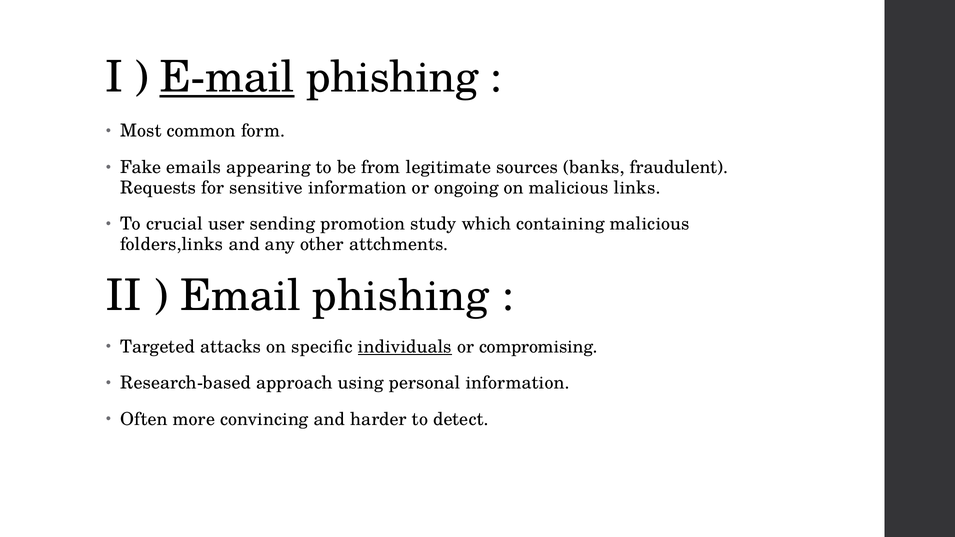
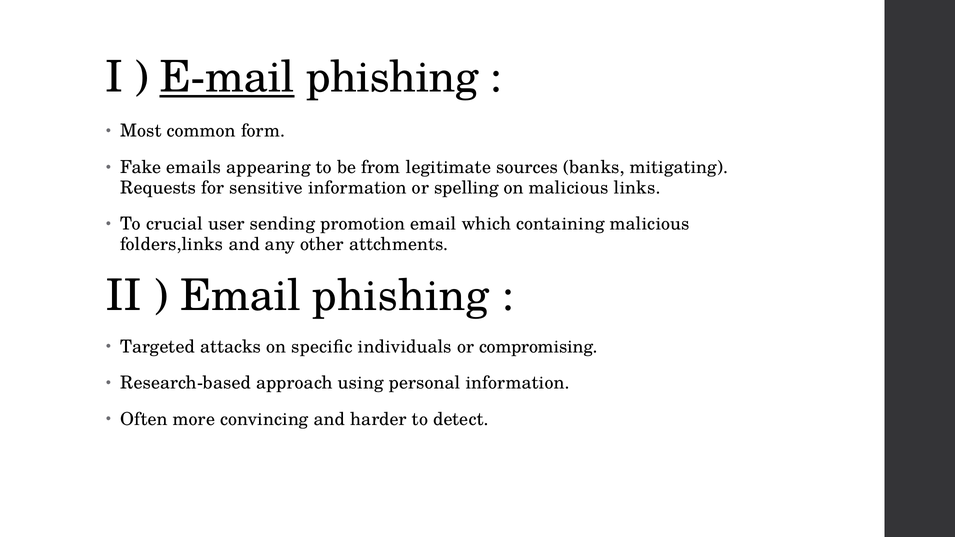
fraudulent: fraudulent -> mitigating (679, 167)
ongoing: ongoing -> spelling (466, 188)
promotion study: study -> email (433, 224)
individuals underline: present -> none (405, 347)
